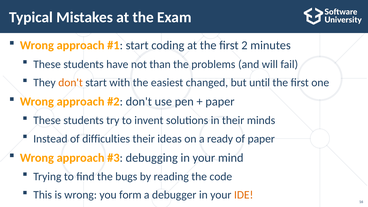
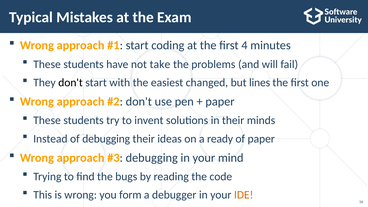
2: 2 -> 4 (244, 45)
than: than -> take (160, 64)
don't colour: orange -> black (71, 83)
until: until -> lines (260, 83)
of difficulties: difficulties -> debugging (106, 139)
